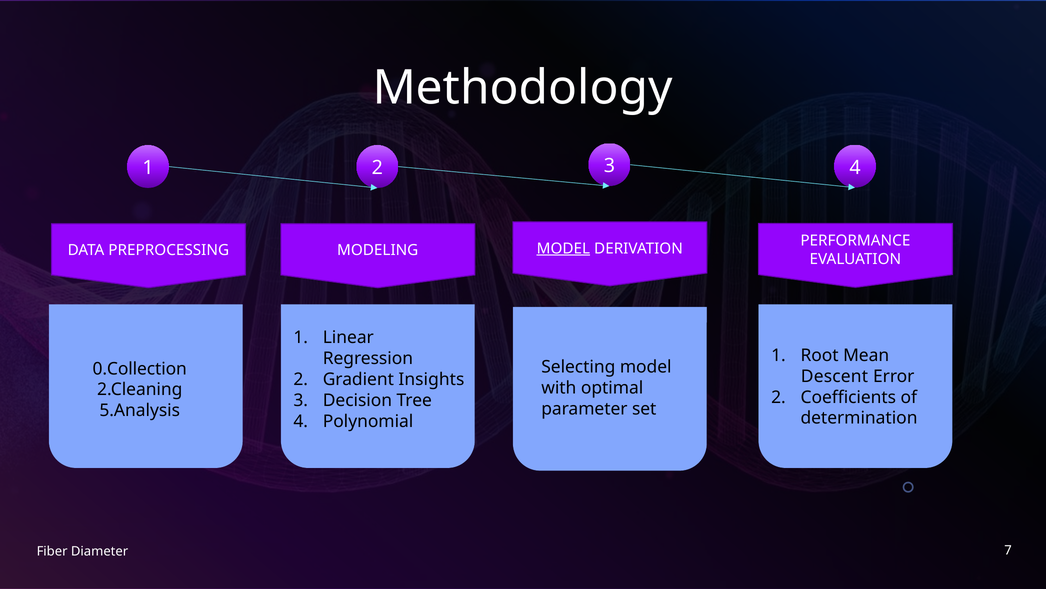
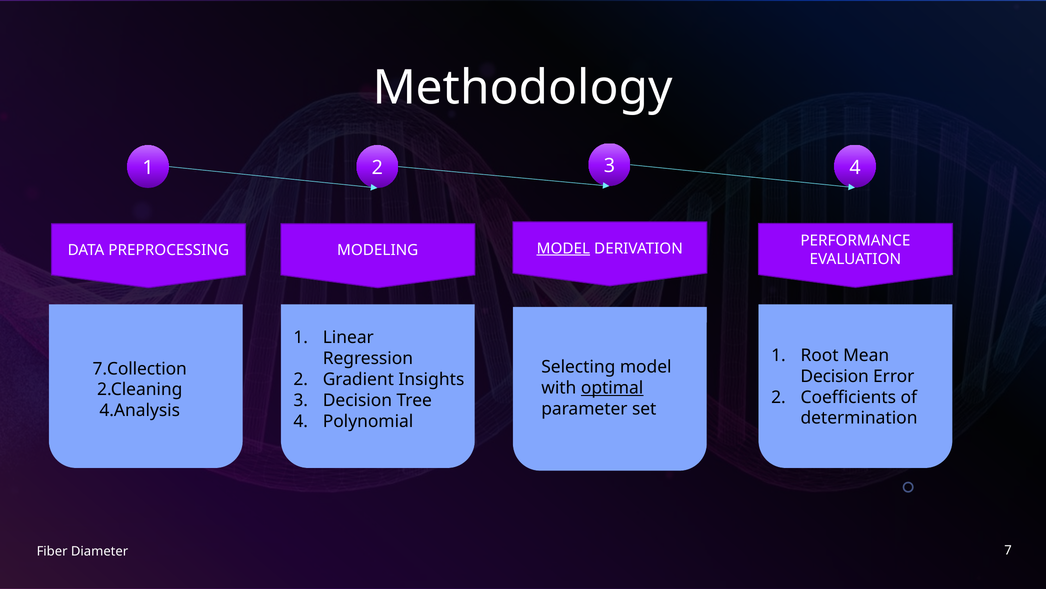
0.Collection: 0.Collection -> 7.Collection (140, 368)
Descent: Descent -> Decision (835, 376)
optimal underline: none -> present (612, 388)
5.Analysis: 5.Analysis -> 4.Analysis (140, 410)
